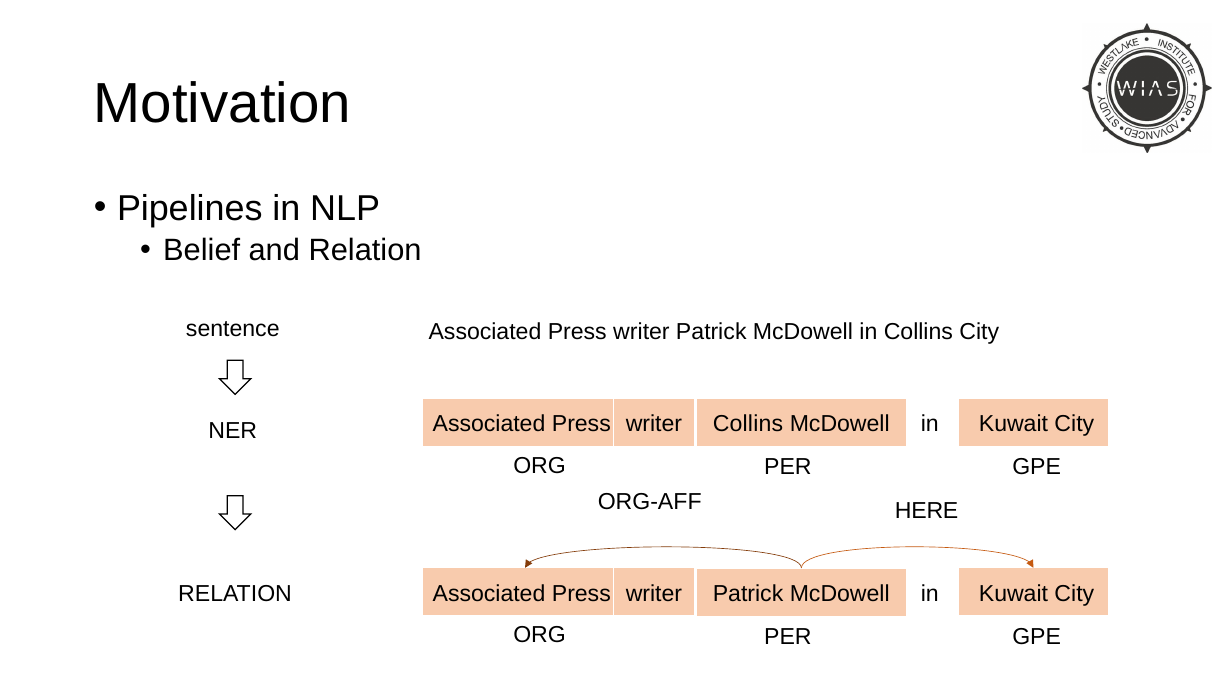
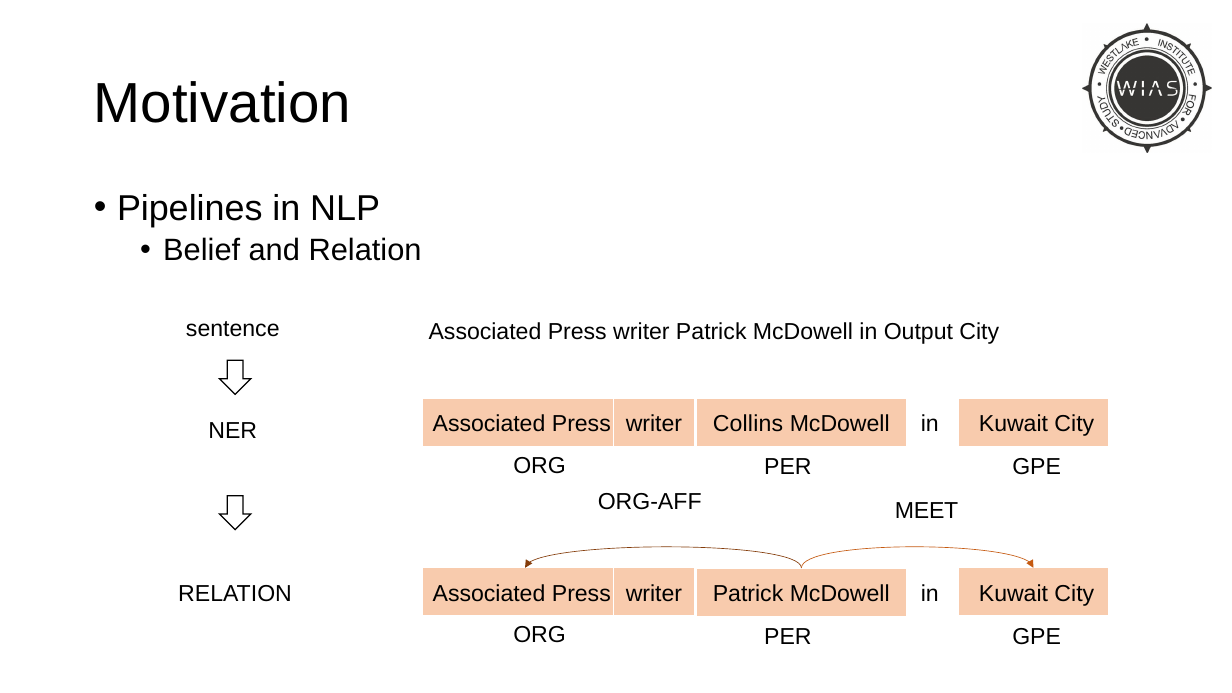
in Collins: Collins -> Output (918, 332)
HERE: HERE -> MEET (927, 511)
